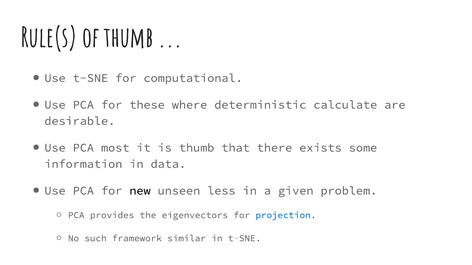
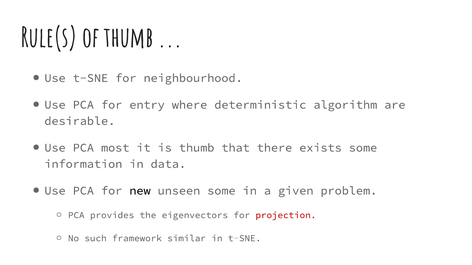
computational: computational -> neighbourhood (193, 78)
these: these -> entry (147, 105)
calculate: calculate -> algorithm (345, 105)
unseen less: less -> some (221, 191)
projection colour: blue -> red (286, 216)
